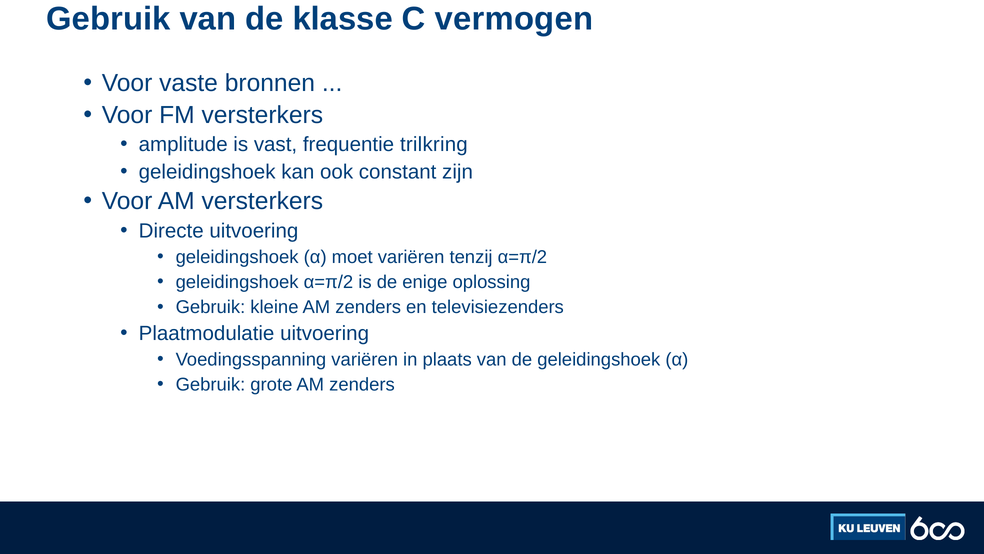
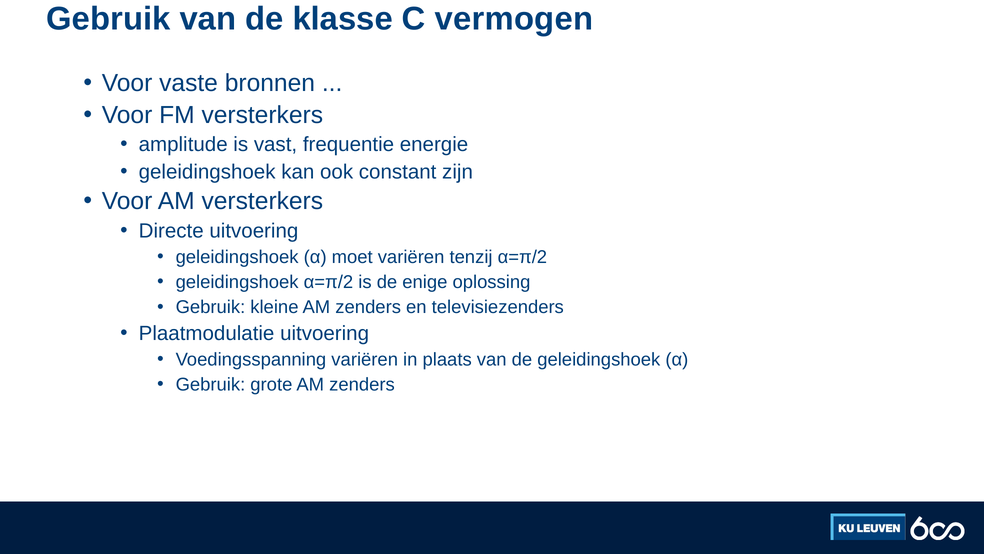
trilkring: trilkring -> energie (434, 144)
